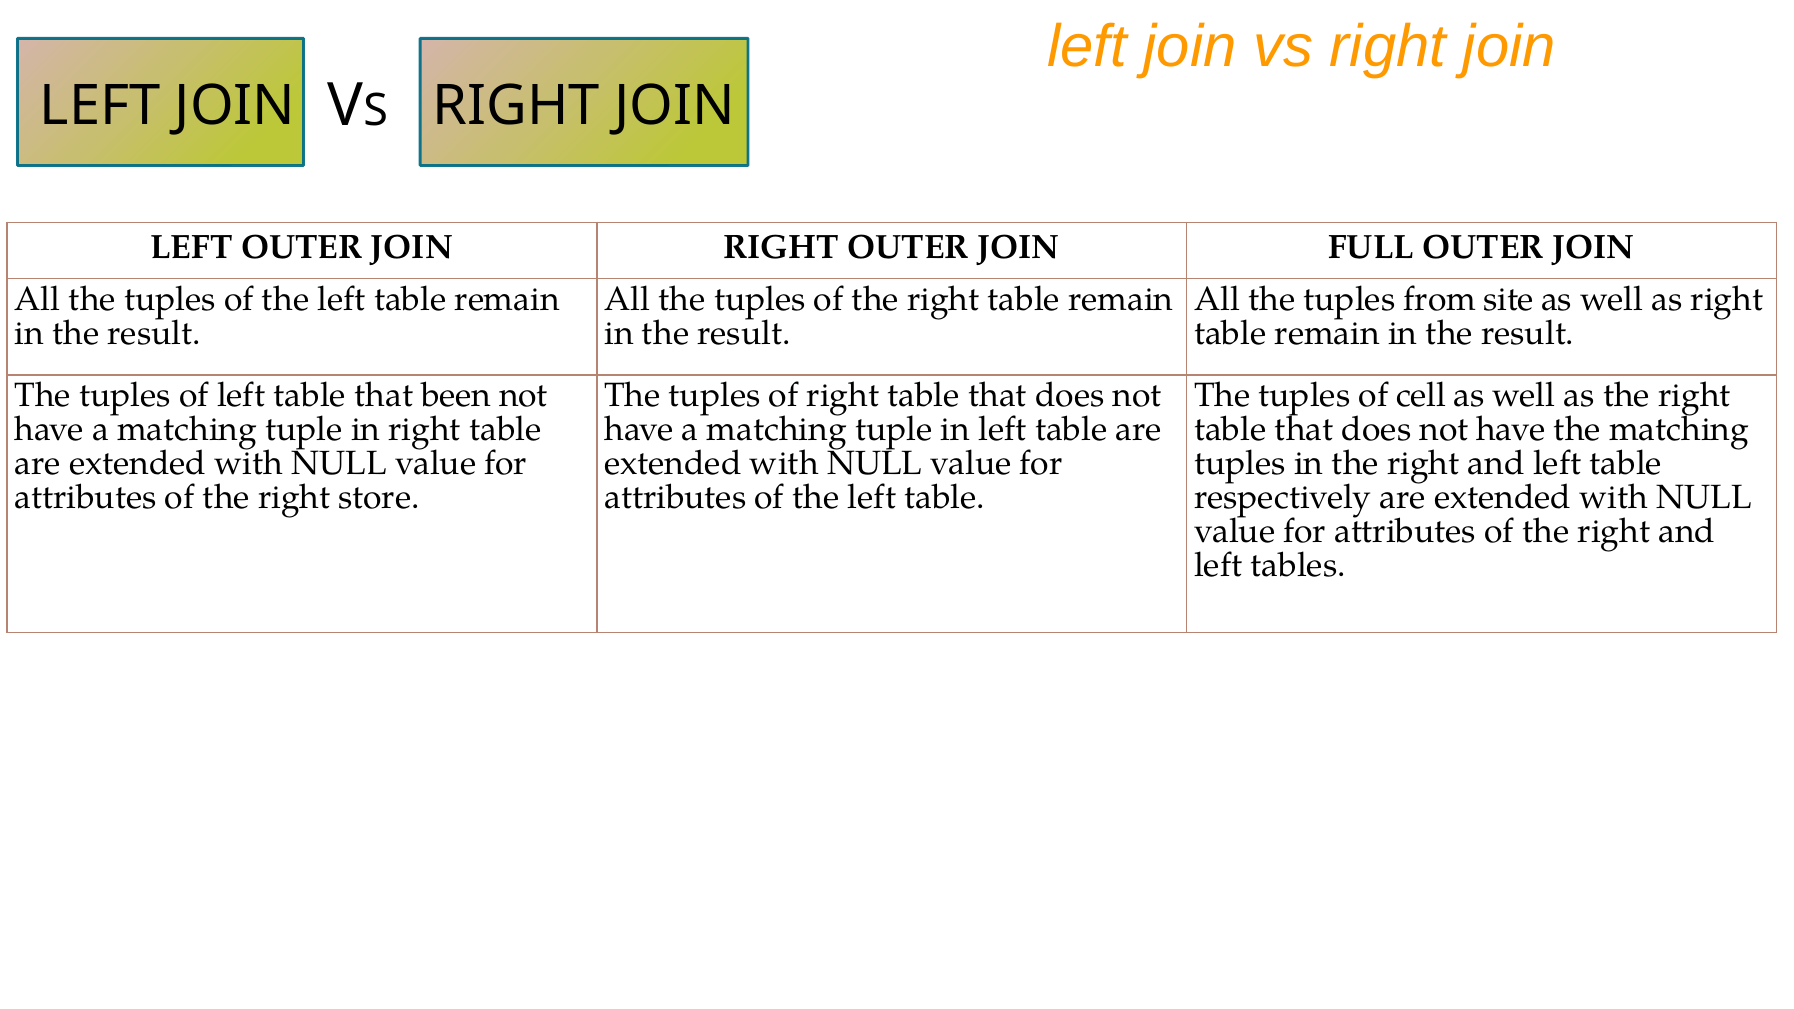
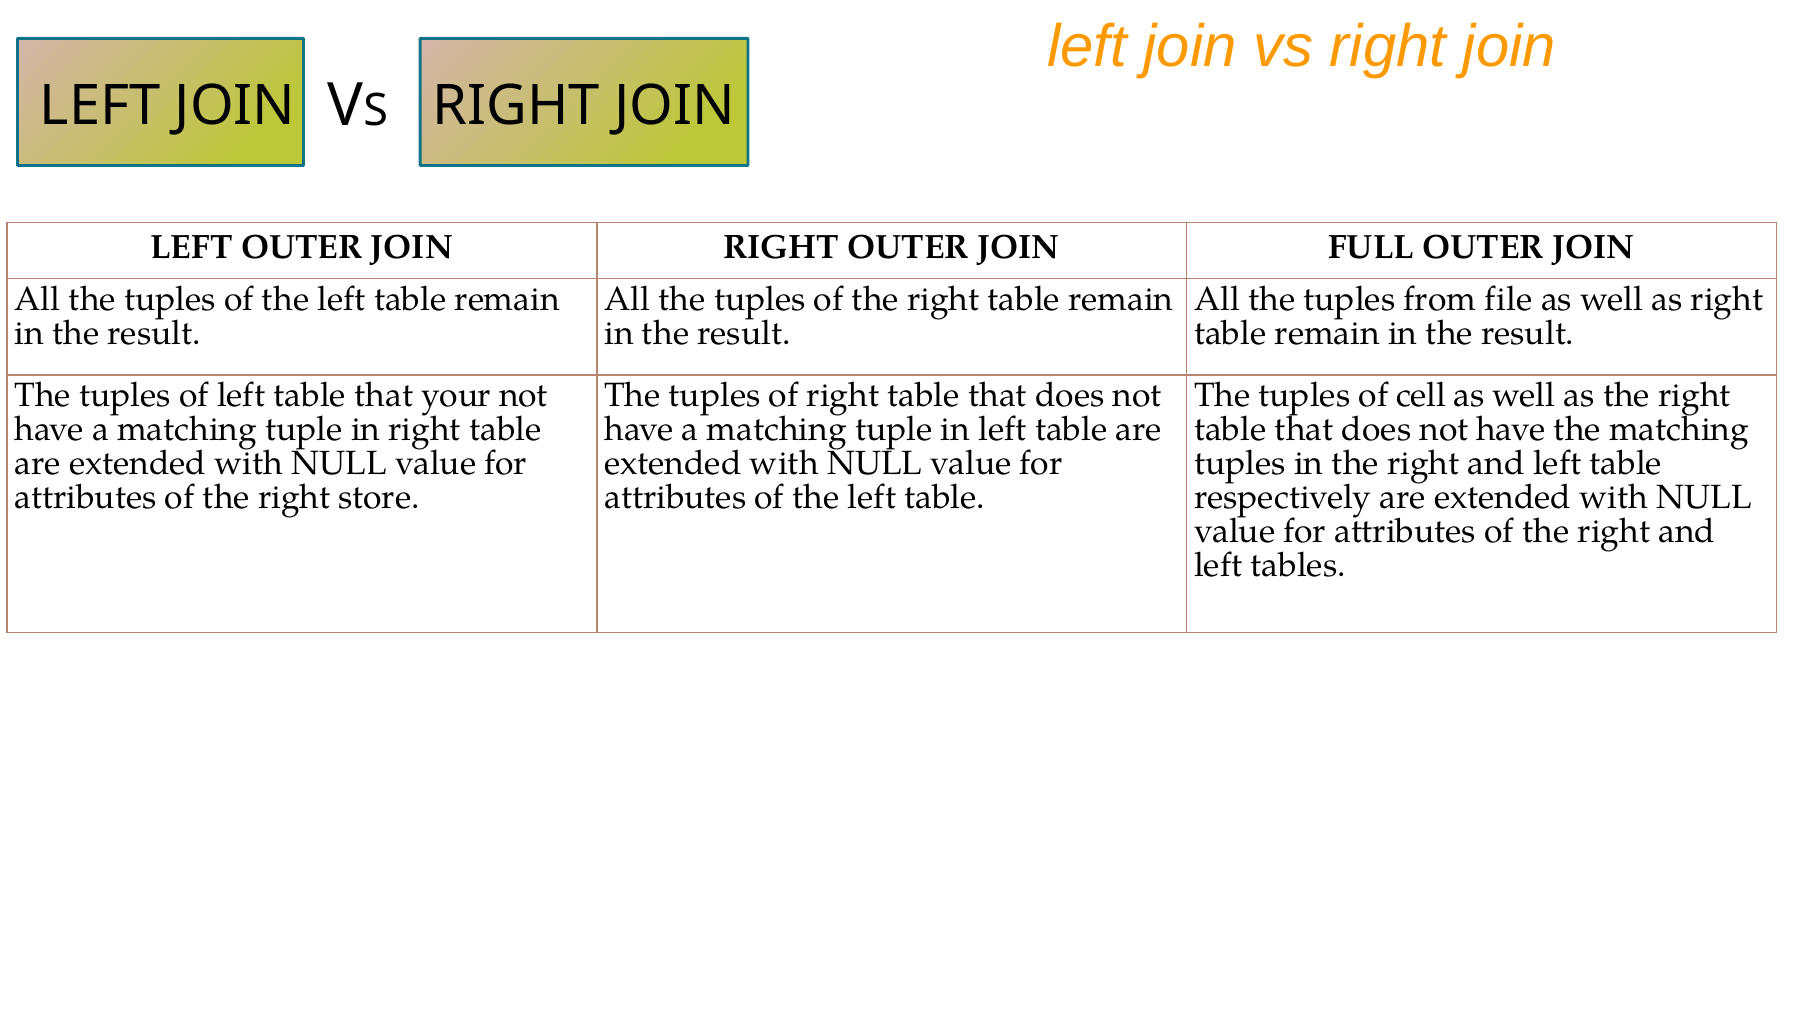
site: site -> file (1509, 300)
been: been -> your (456, 396)
